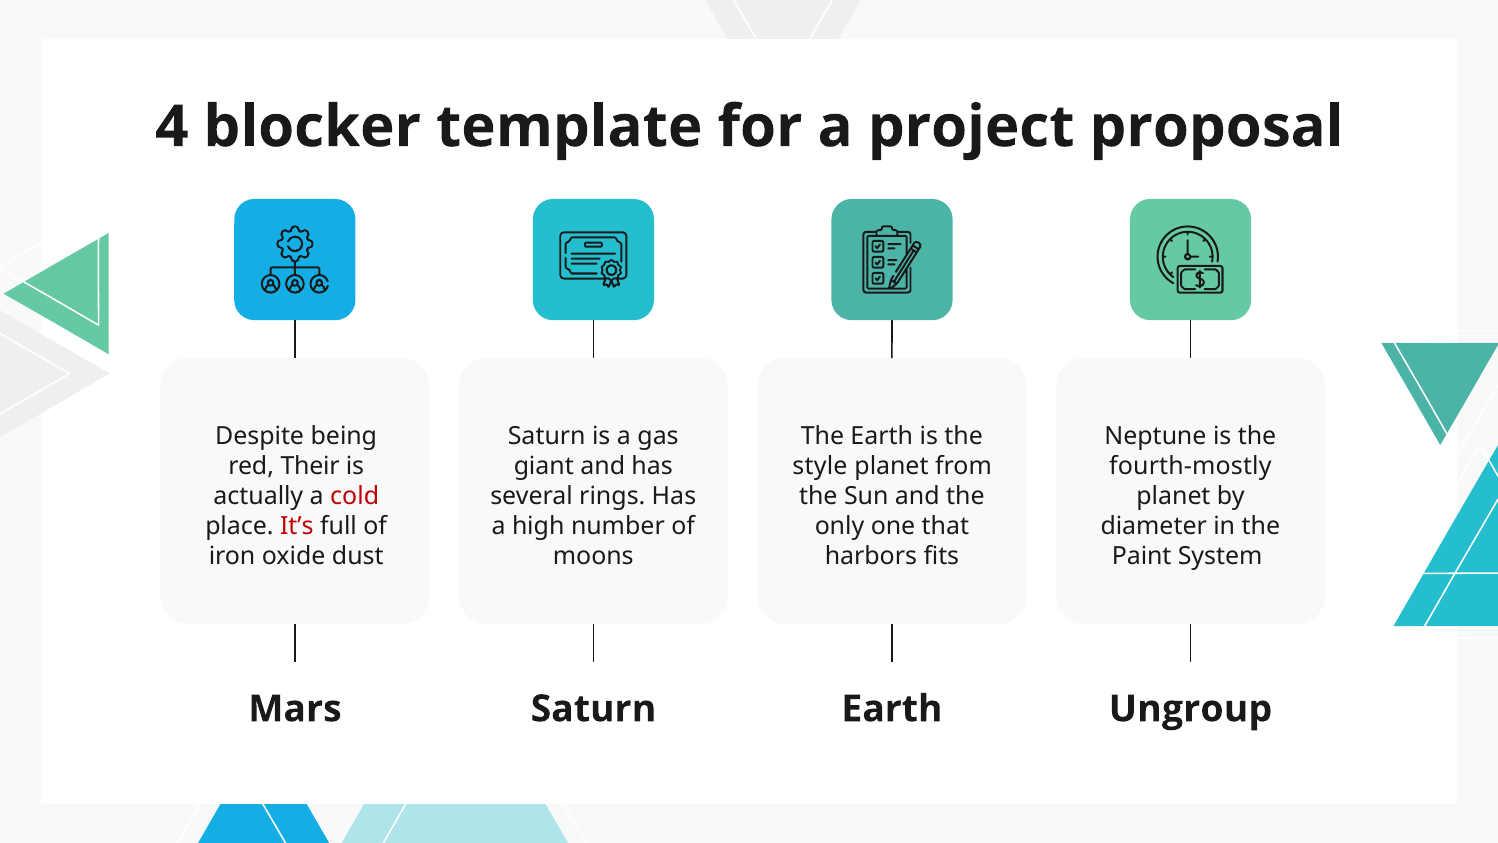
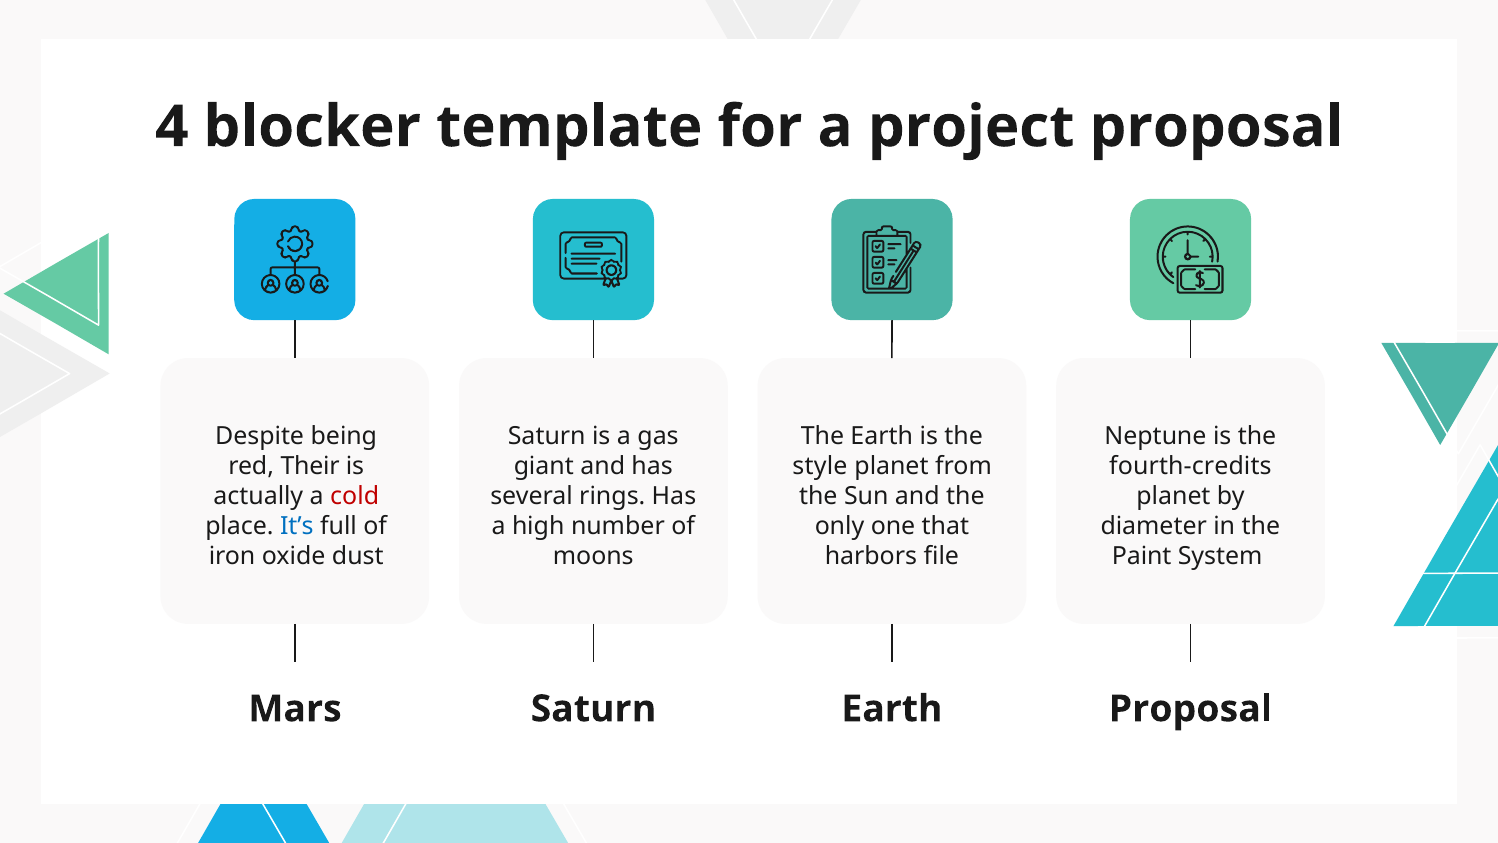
fourth-mostly: fourth-mostly -> fourth-credits (1190, 466)
It’s colour: red -> blue (297, 526)
fits: fits -> file (941, 556)
Ungroup: Ungroup -> Proposal (1191, 709)
